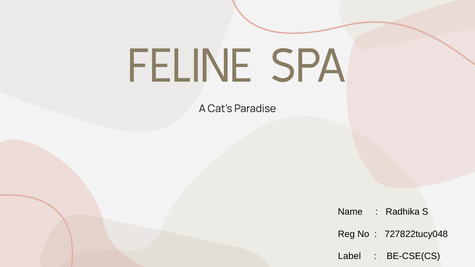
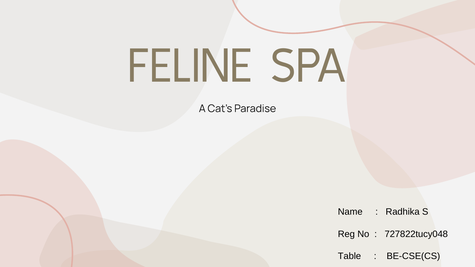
Label: Label -> Table (349, 256)
